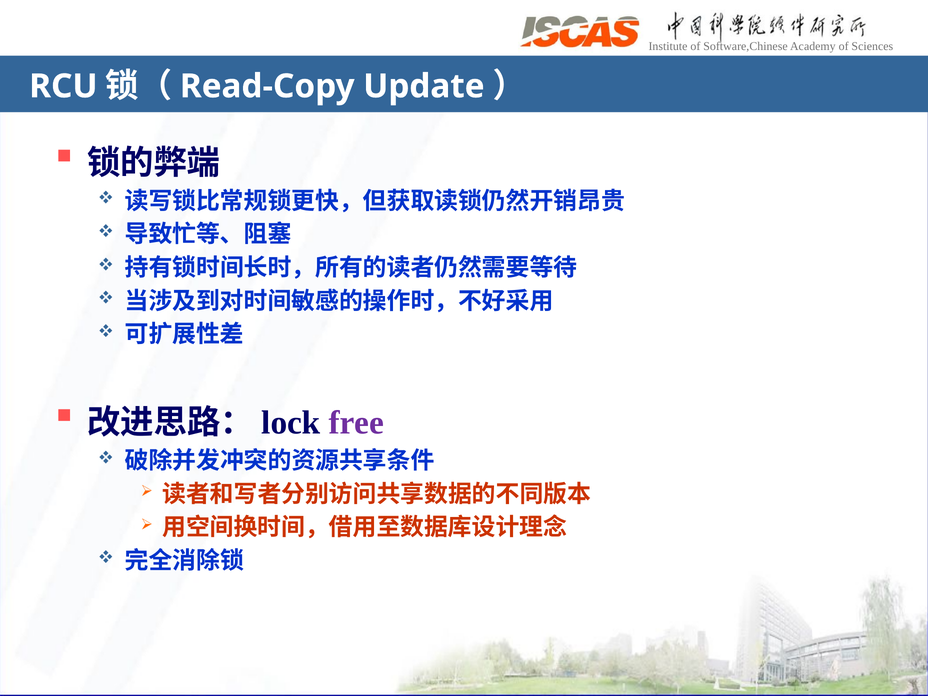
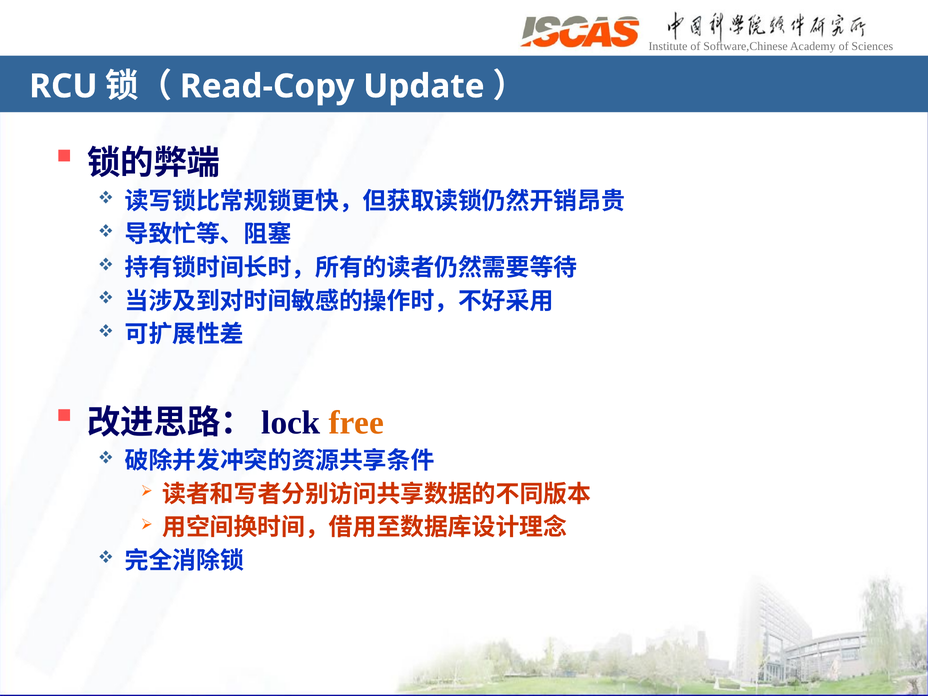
free colour: purple -> orange (356, 423)
